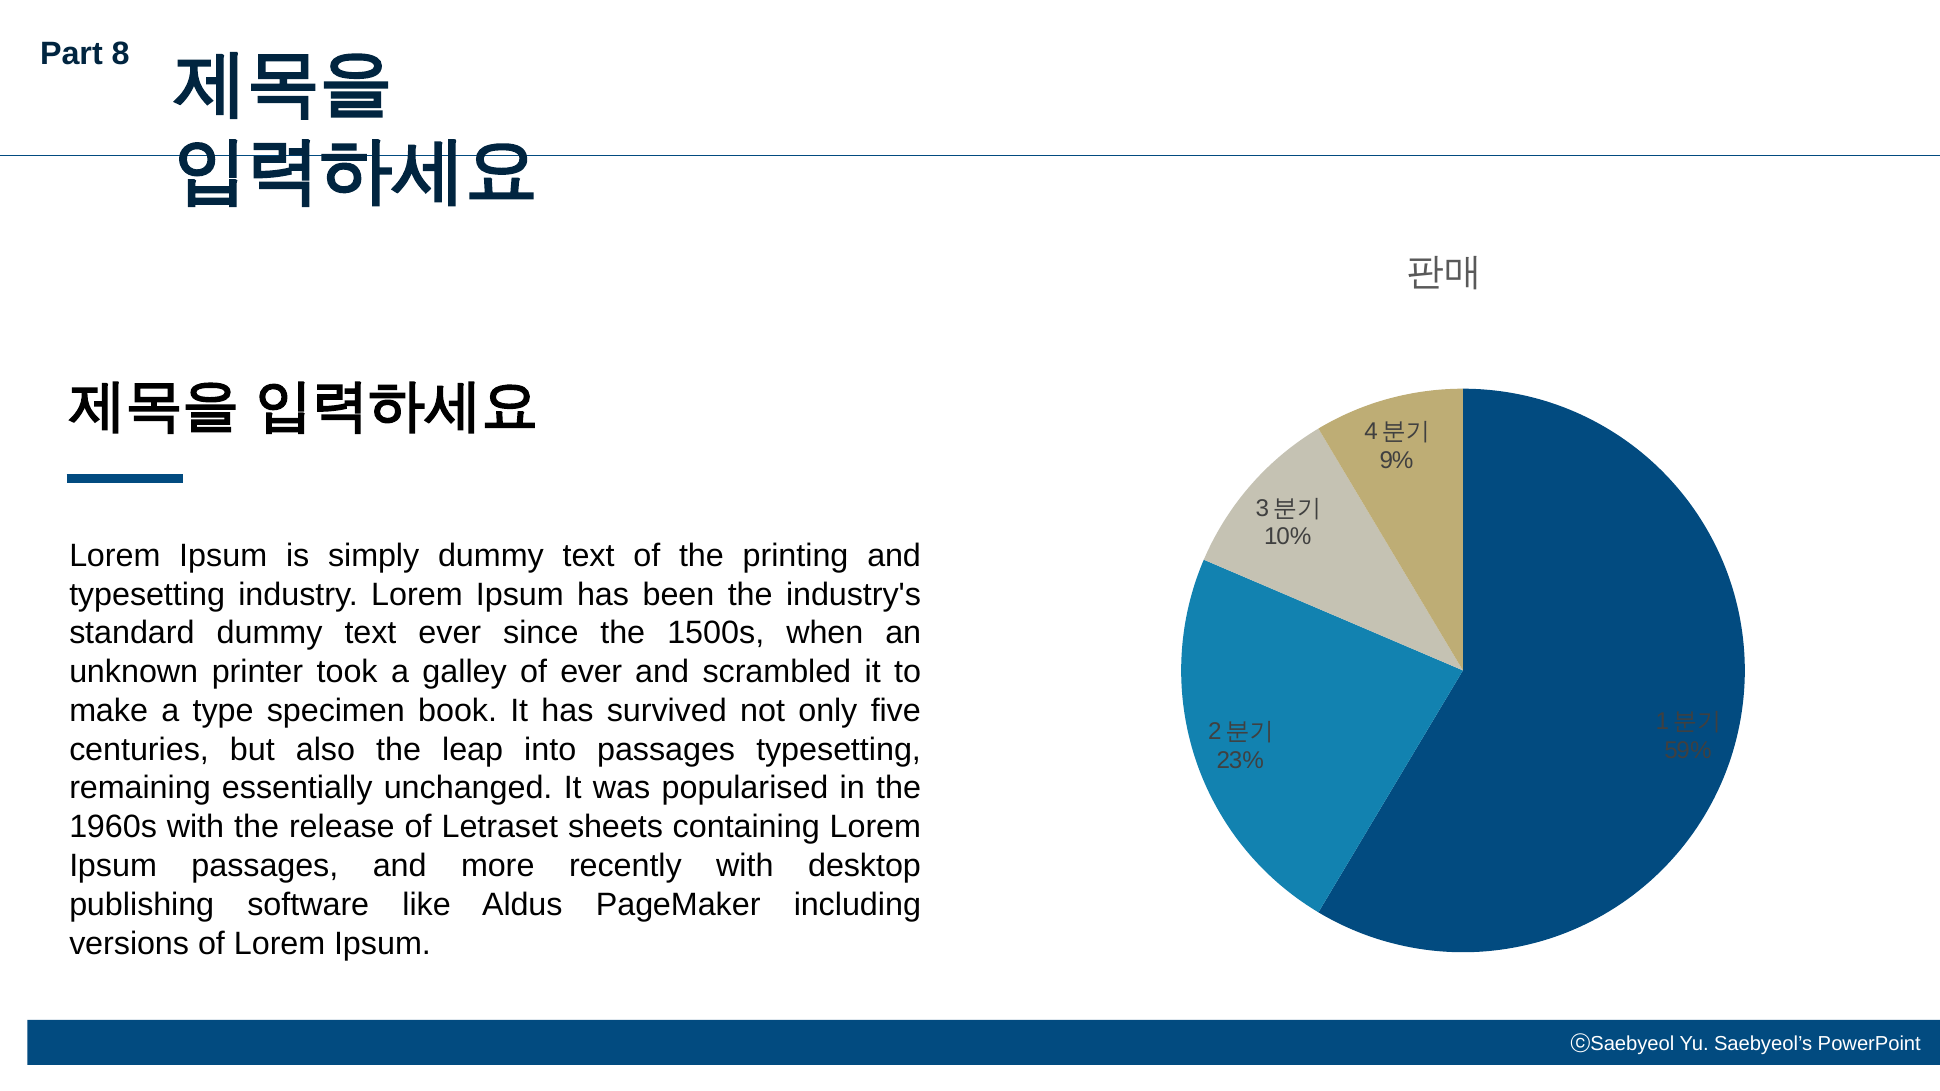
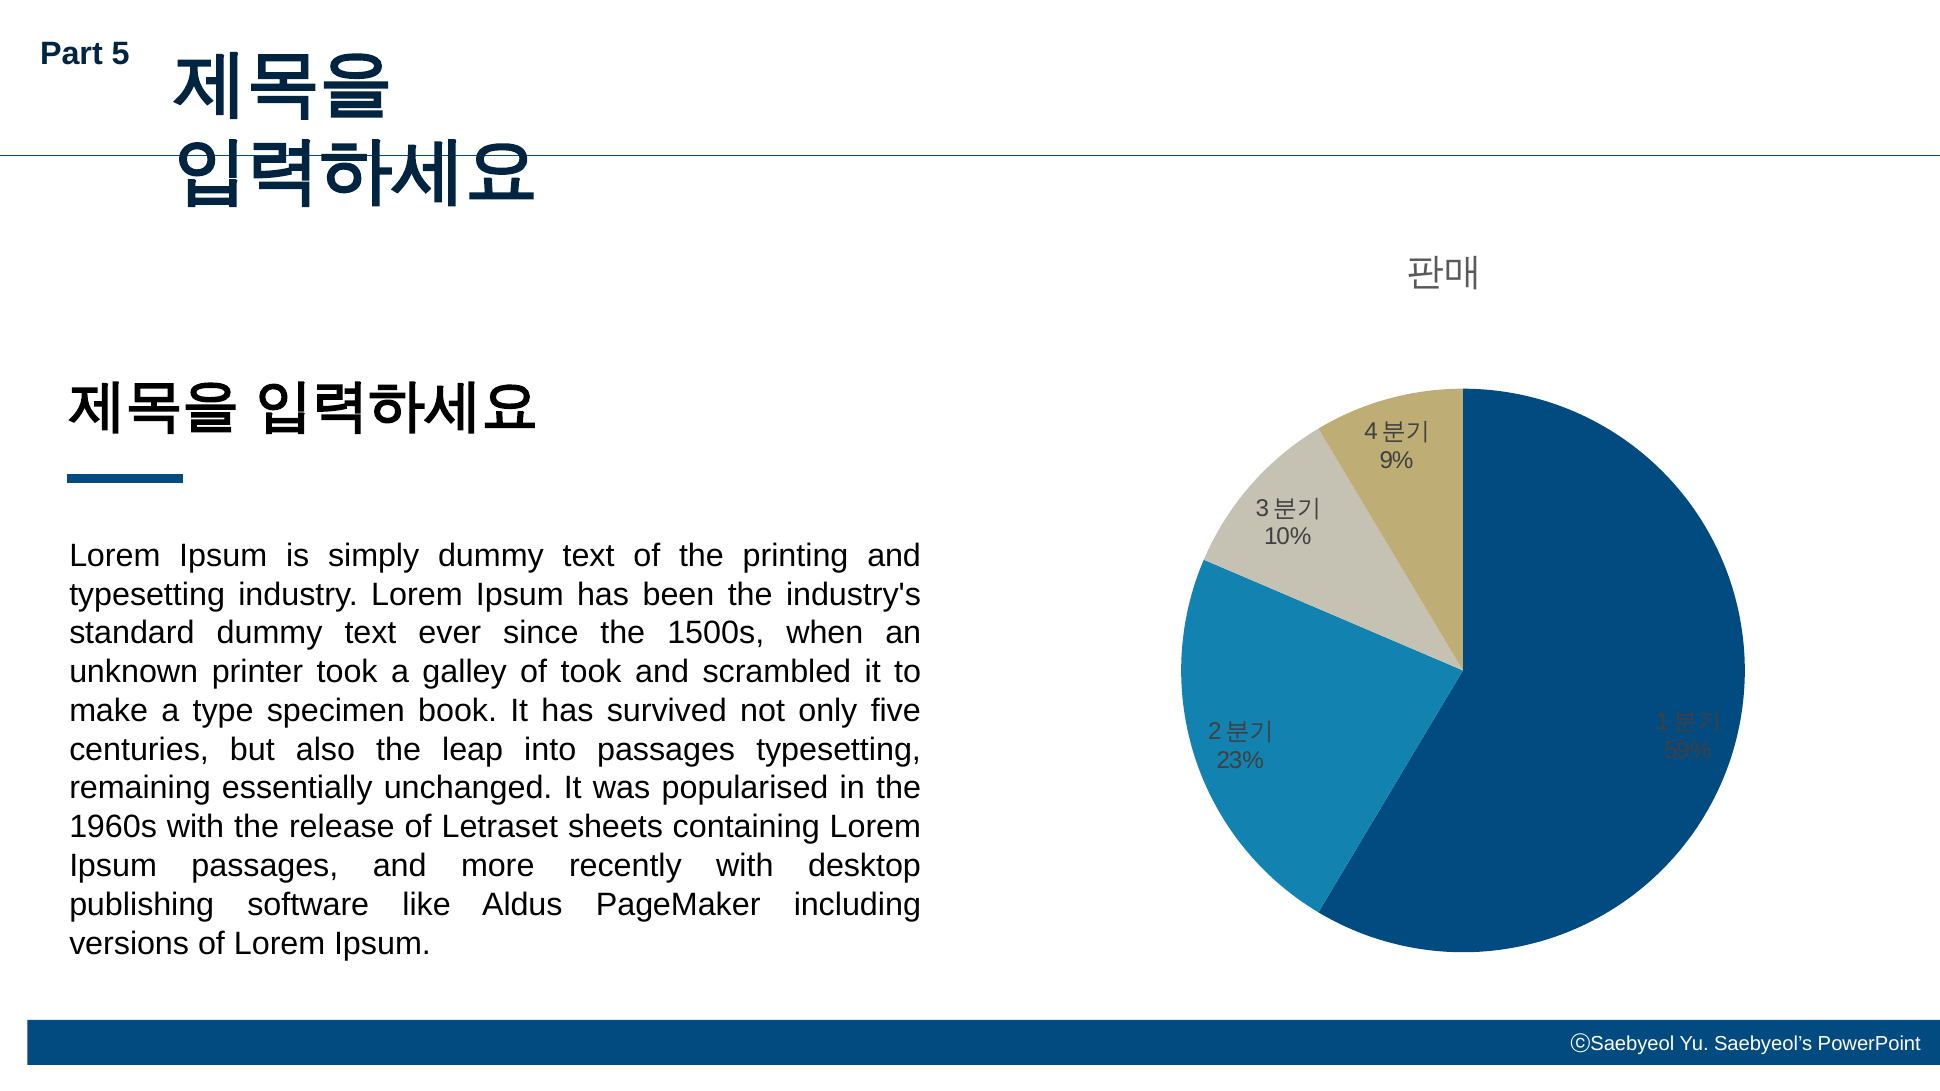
8: 8 -> 5 (121, 54)
of ever: ever -> took (591, 672)
